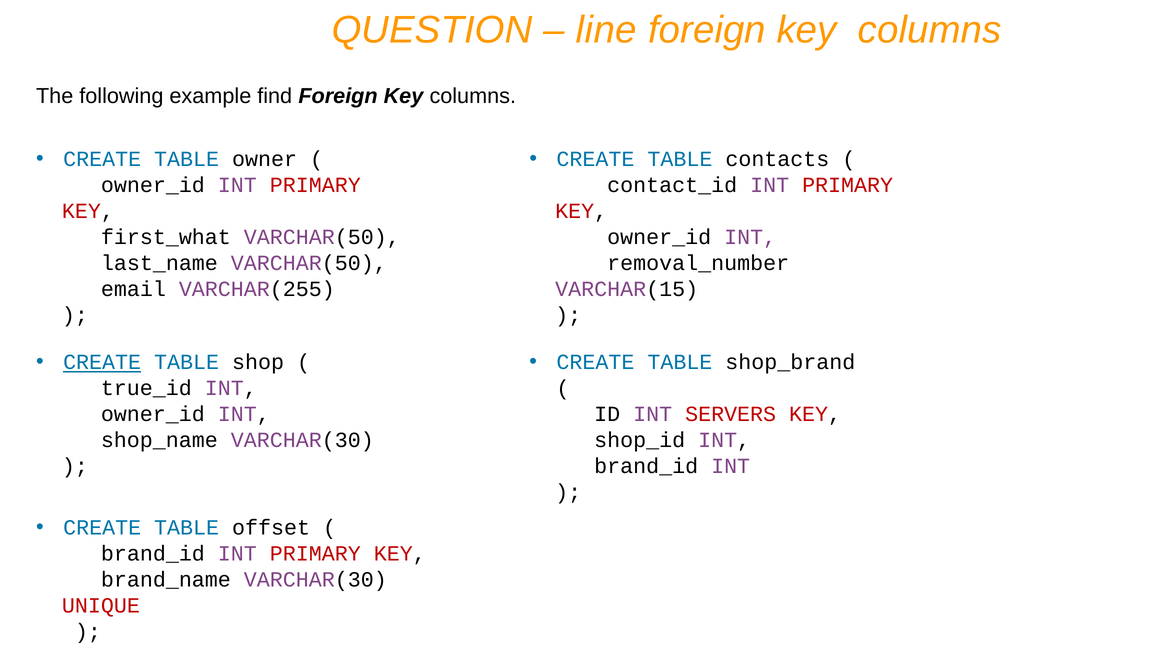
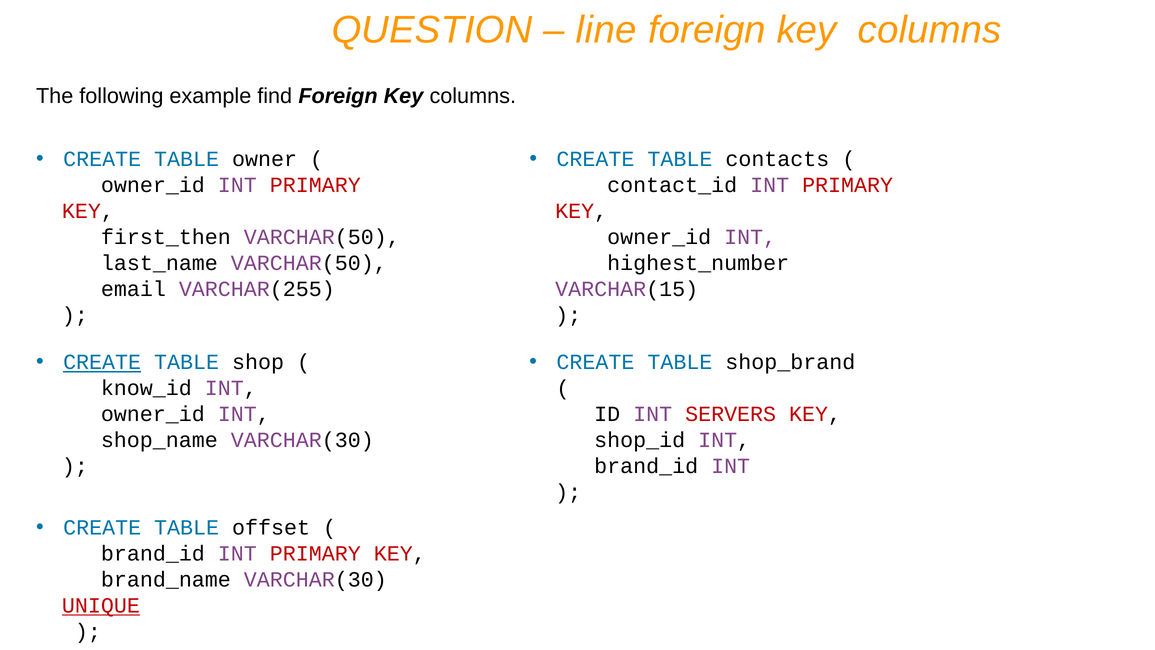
first_what: first_what -> first_then (166, 237)
removal_number: removal_number -> highest_number (698, 263)
true_id: true_id -> know_id (146, 388)
UNIQUE underline: none -> present (101, 605)
